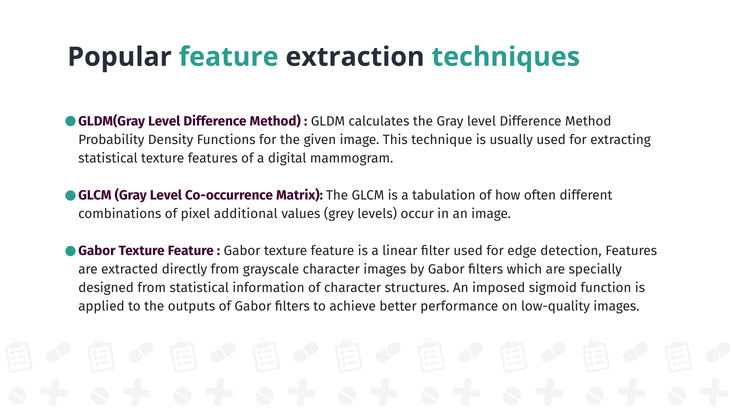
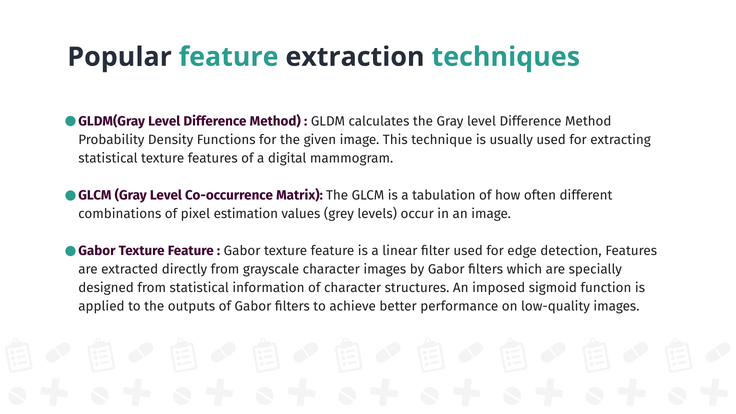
additional: additional -> estimation (246, 214)
